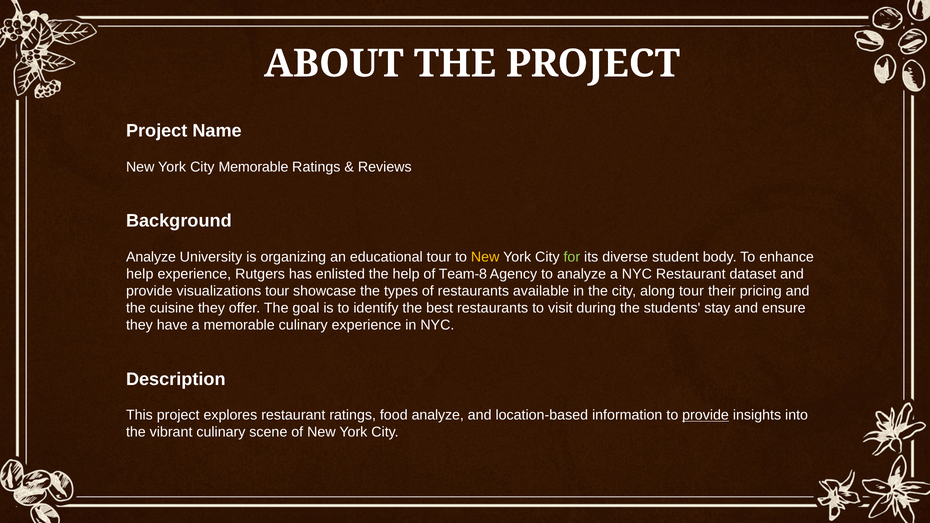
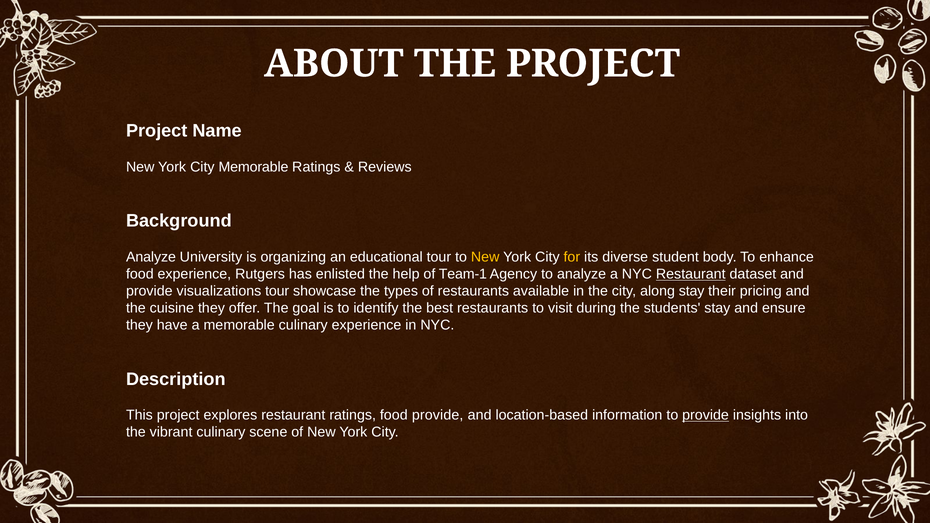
for colour: light green -> yellow (572, 257)
help: help -> food (140, 274)
Team-8: Team-8 -> Team-1 (463, 274)
Restaurant underline: none -> present (691, 274)
along tour: tour -> stay (692, 291)
food analyze: analyze -> provide (438, 415)
